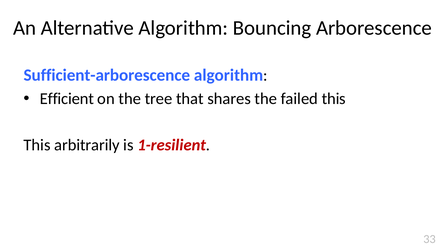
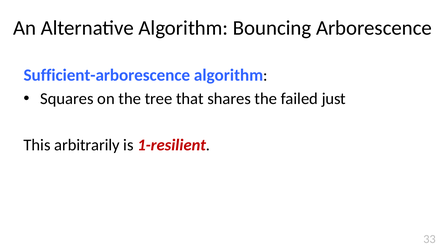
Efficient: Efficient -> Squares (67, 99)
failed this: this -> just (334, 99)
